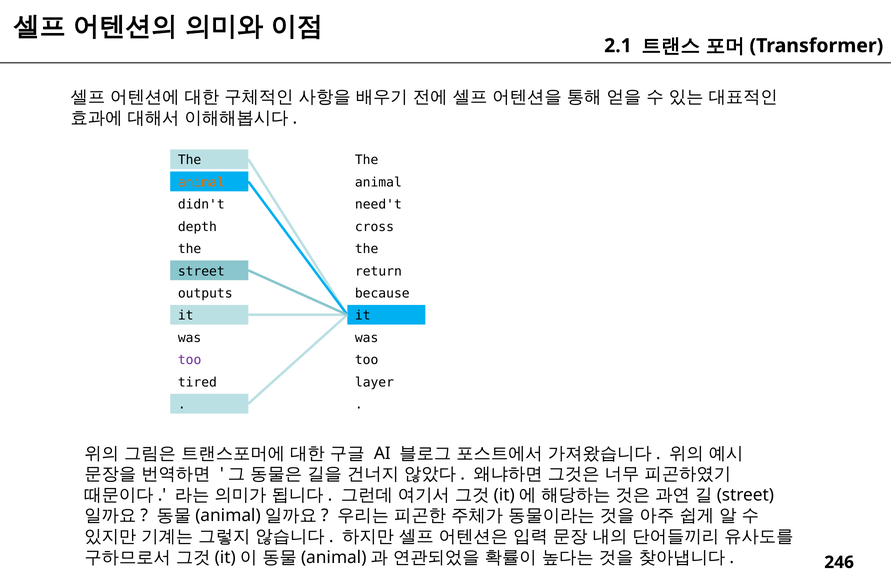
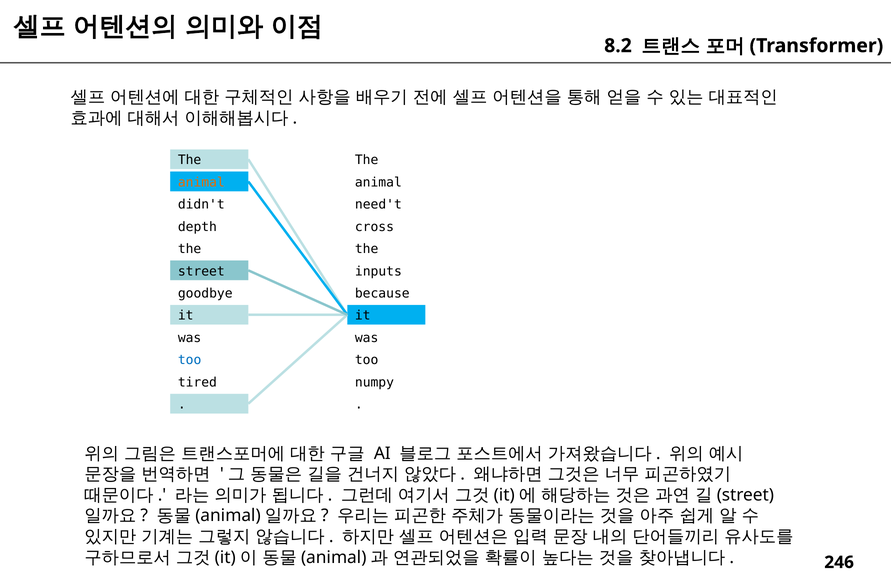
2.1: 2.1 -> 8.2 (618, 46)
return: return -> inputs (378, 271)
outputs: outputs -> goodbye (205, 293)
too colour: purple -> blue (190, 360)
layer: layer -> numpy (374, 382)
